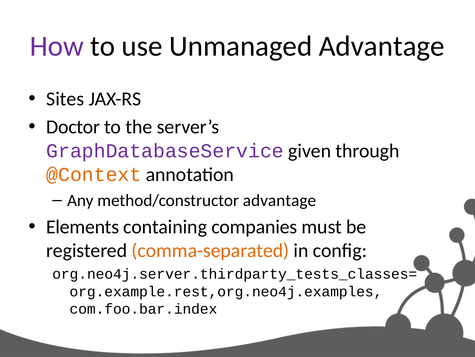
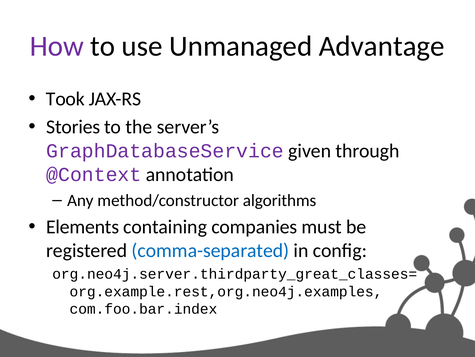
Sites: Sites -> Took (65, 99)
Doctor: Doctor -> Stories (73, 127)
@Context colour: orange -> purple (94, 174)
method/constructor advantage: advantage -> algorithms (280, 200)
comma-separated colour: orange -> blue (210, 250)
org.neo4j.server.thirdparty_tests_classes=: org.neo4j.server.thirdparty_tests_classes= -> org.neo4j.server.thirdparty_great_classes= (235, 274)
